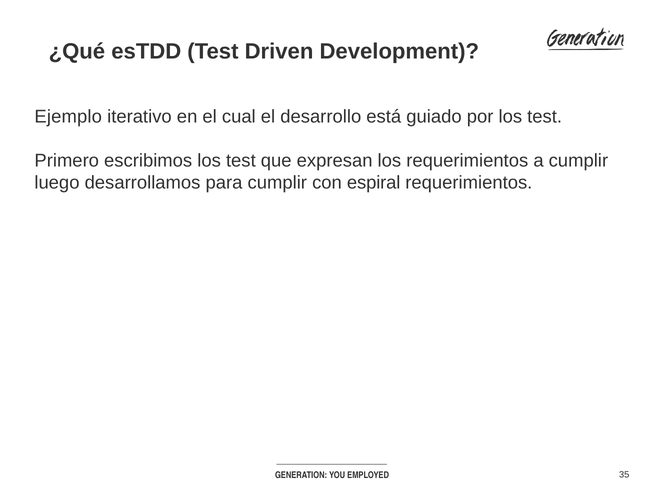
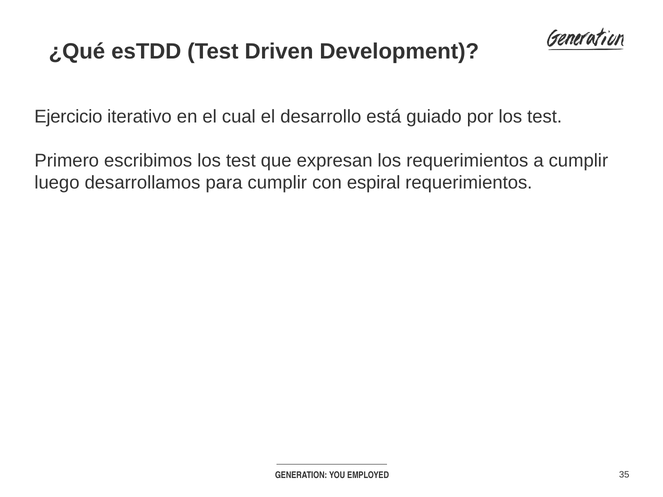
Ejemplo: Ejemplo -> Ejercicio (68, 117)
